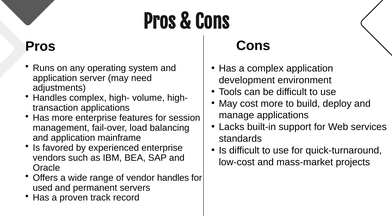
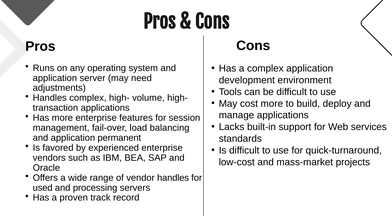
mainframe: mainframe -> permanent (119, 138)
permanent: permanent -> processing (95, 188)
